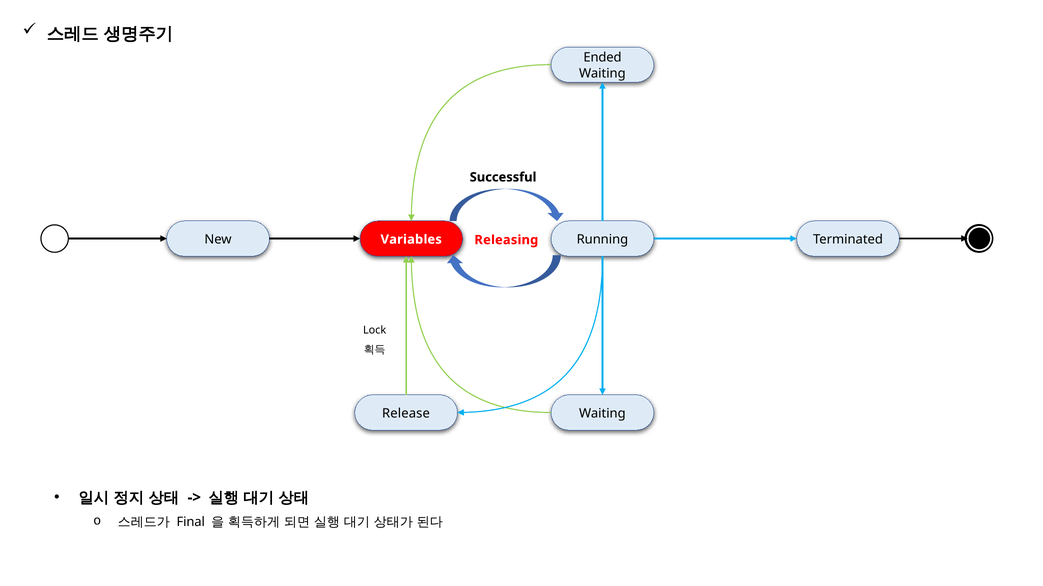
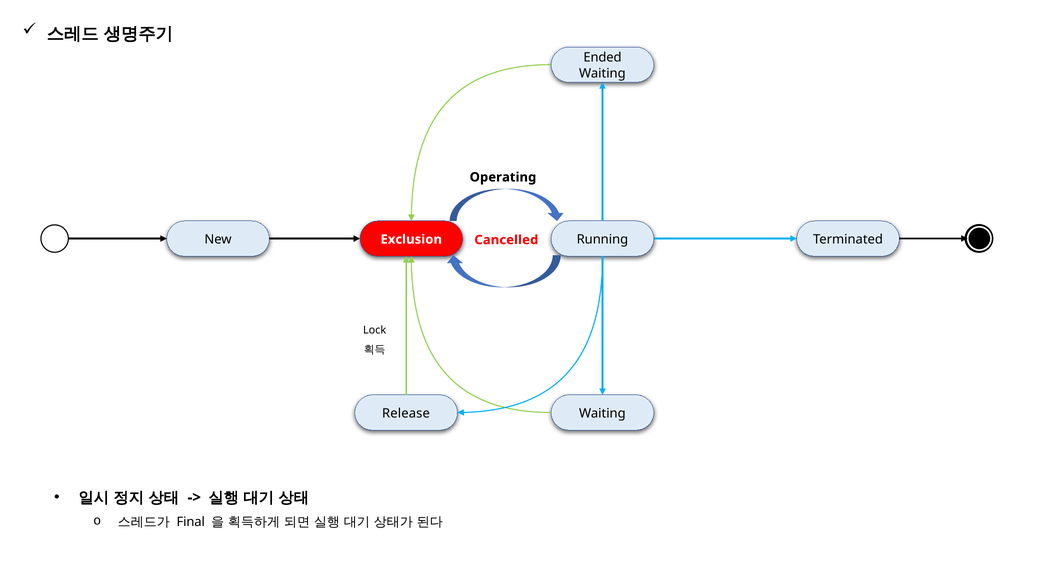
Successful: Successful -> Operating (503, 177)
Variables: Variables -> Exclusion (411, 240)
Releasing: Releasing -> Cancelled (506, 240)
